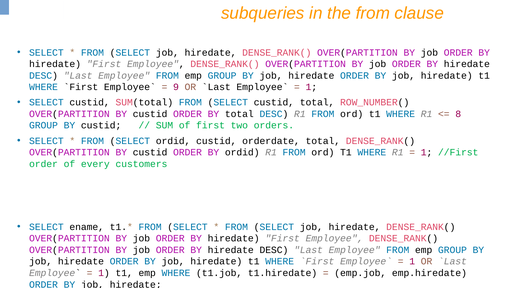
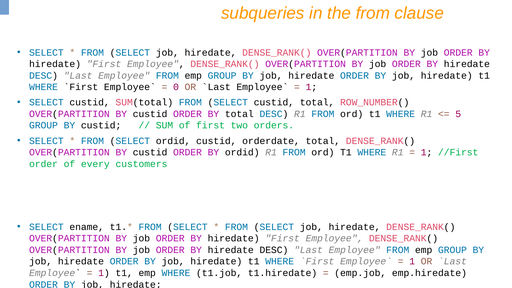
9: 9 -> 0 (176, 87)
8: 8 -> 5 (458, 114)
